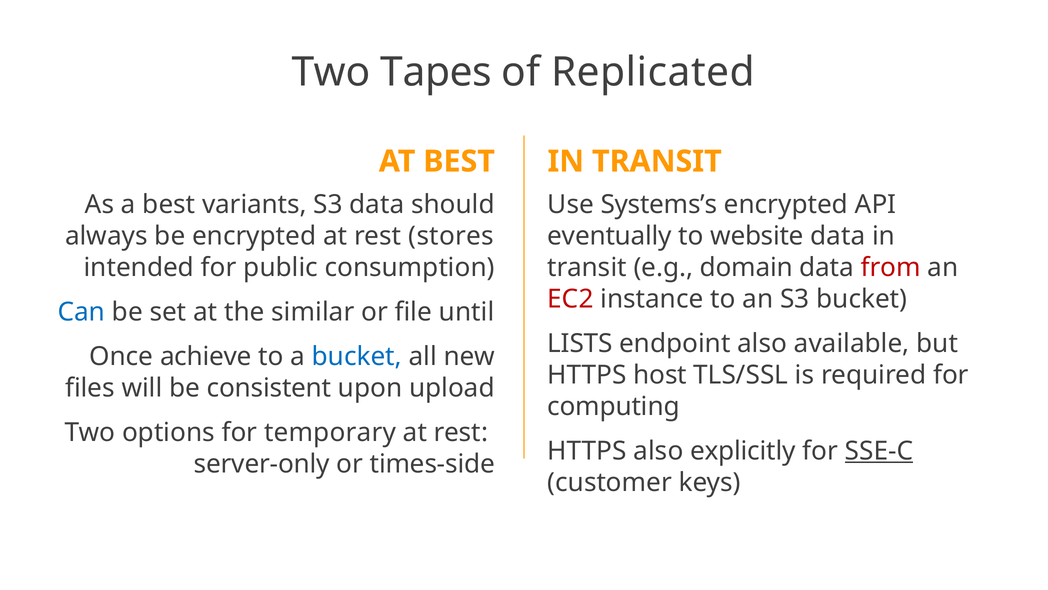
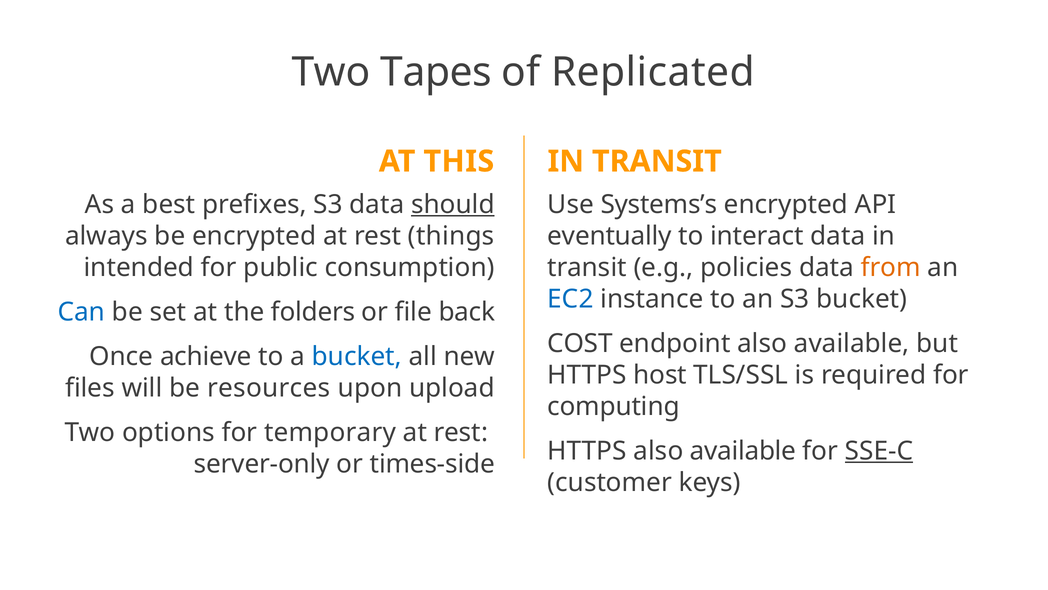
AT BEST: BEST -> THIS (459, 161)
variants: variants -> prefixes (254, 204)
should underline: none -> present (453, 204)
stores: stores -> things (451, 236)
website: website -> interact (757, 236)
domain: domain -> policies (746, 267)
from colour: red -> orange (891, 267)
EC2 colour: red -> blue (570, 299)
similar: similar -> folders (313, 312)
until: until -> back (467, 312)
LISTS: LISTS -> COST (580, 343)
consistent: consistent -> resources (269, 388)
HTTPS also explicitly: explicitly -> available (743, 451)
